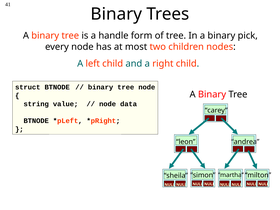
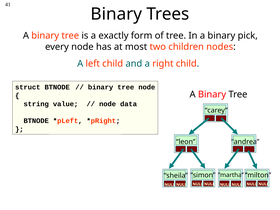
handle: handle -> exactly (113, 36)
